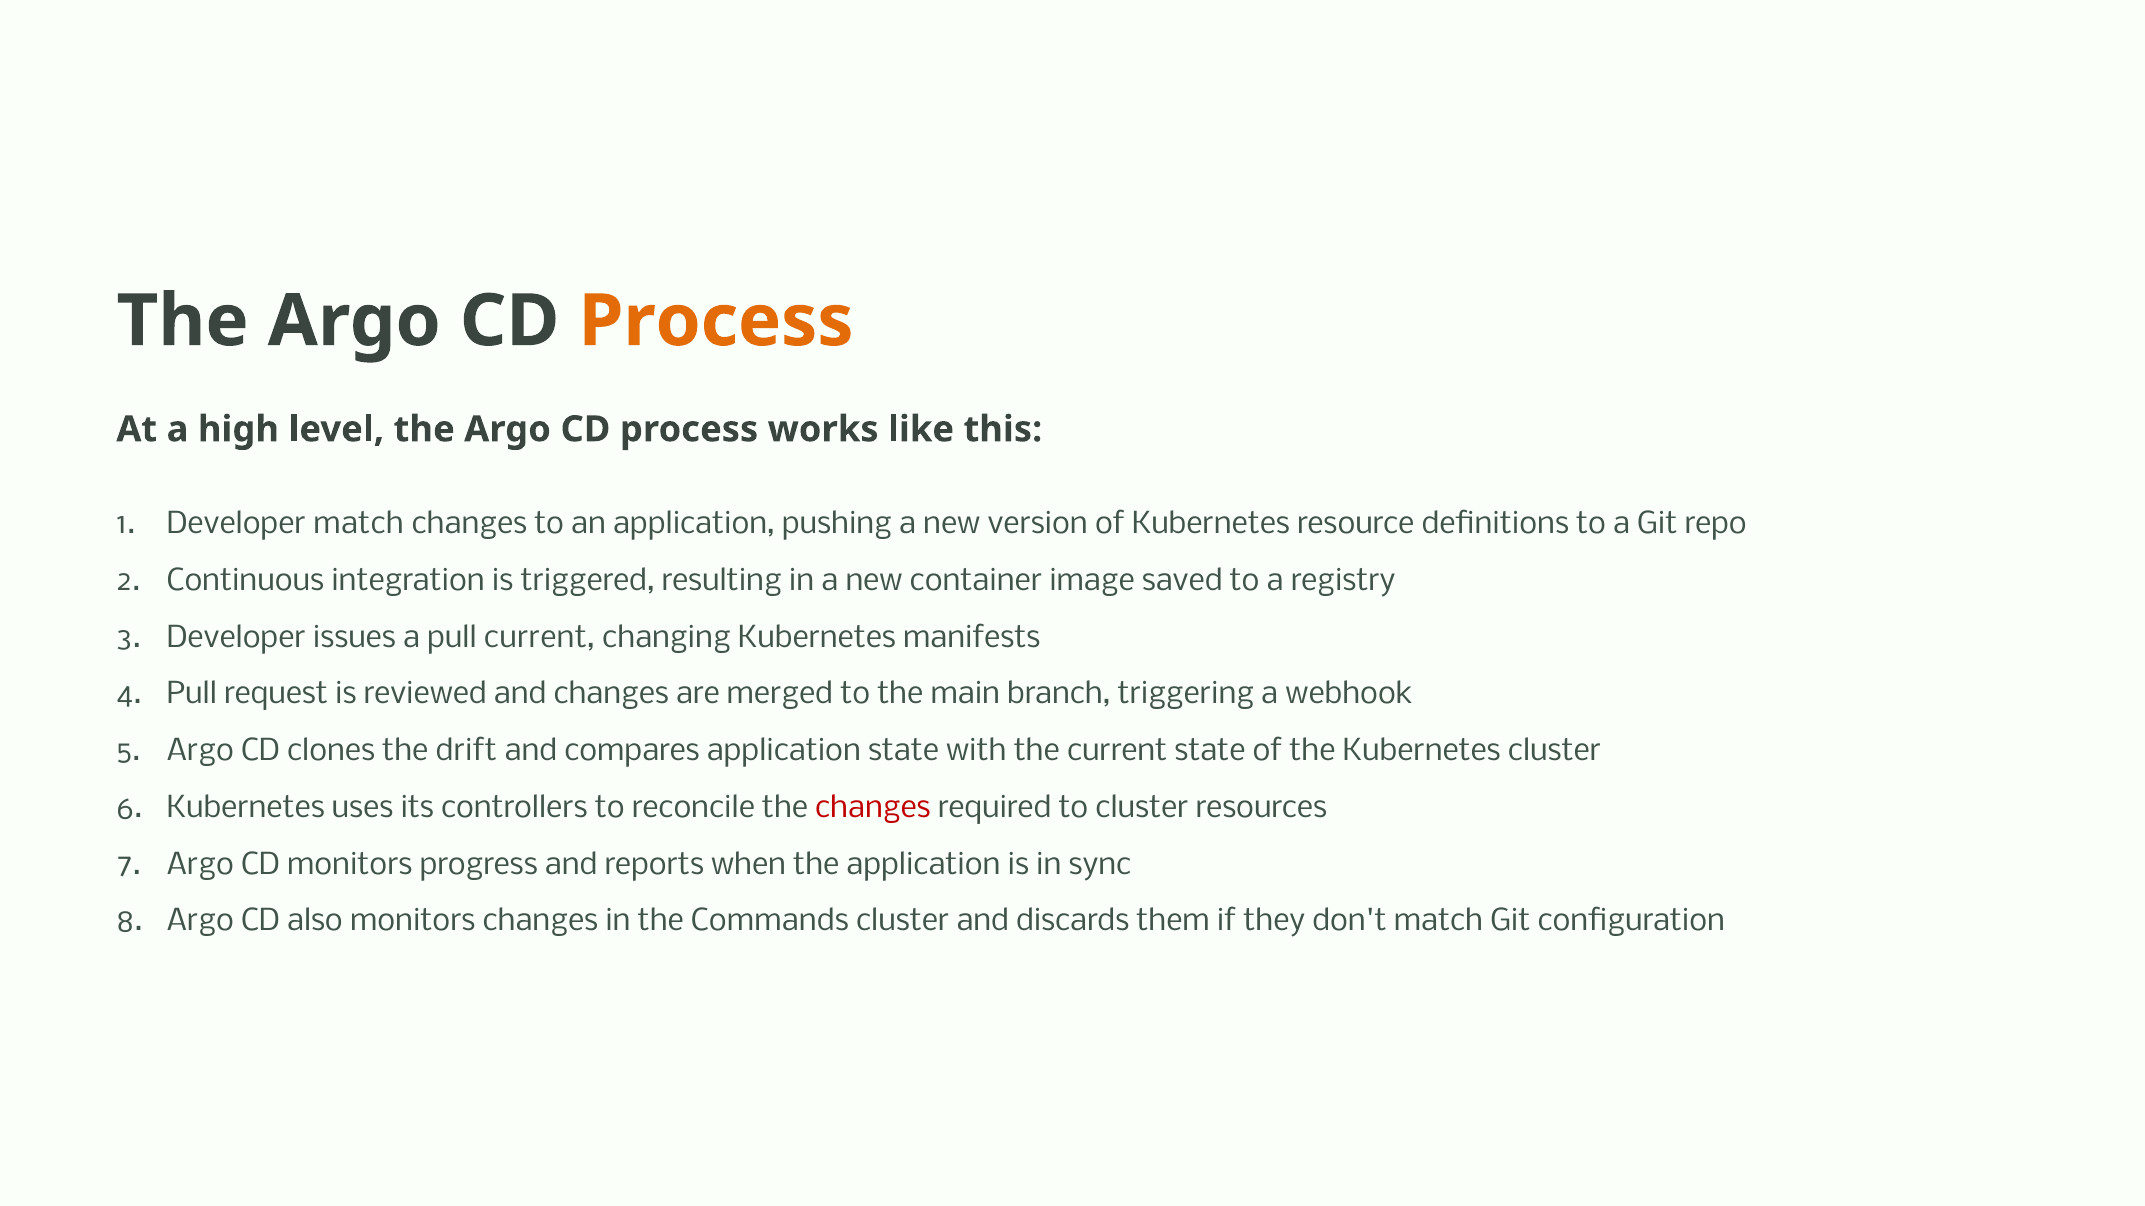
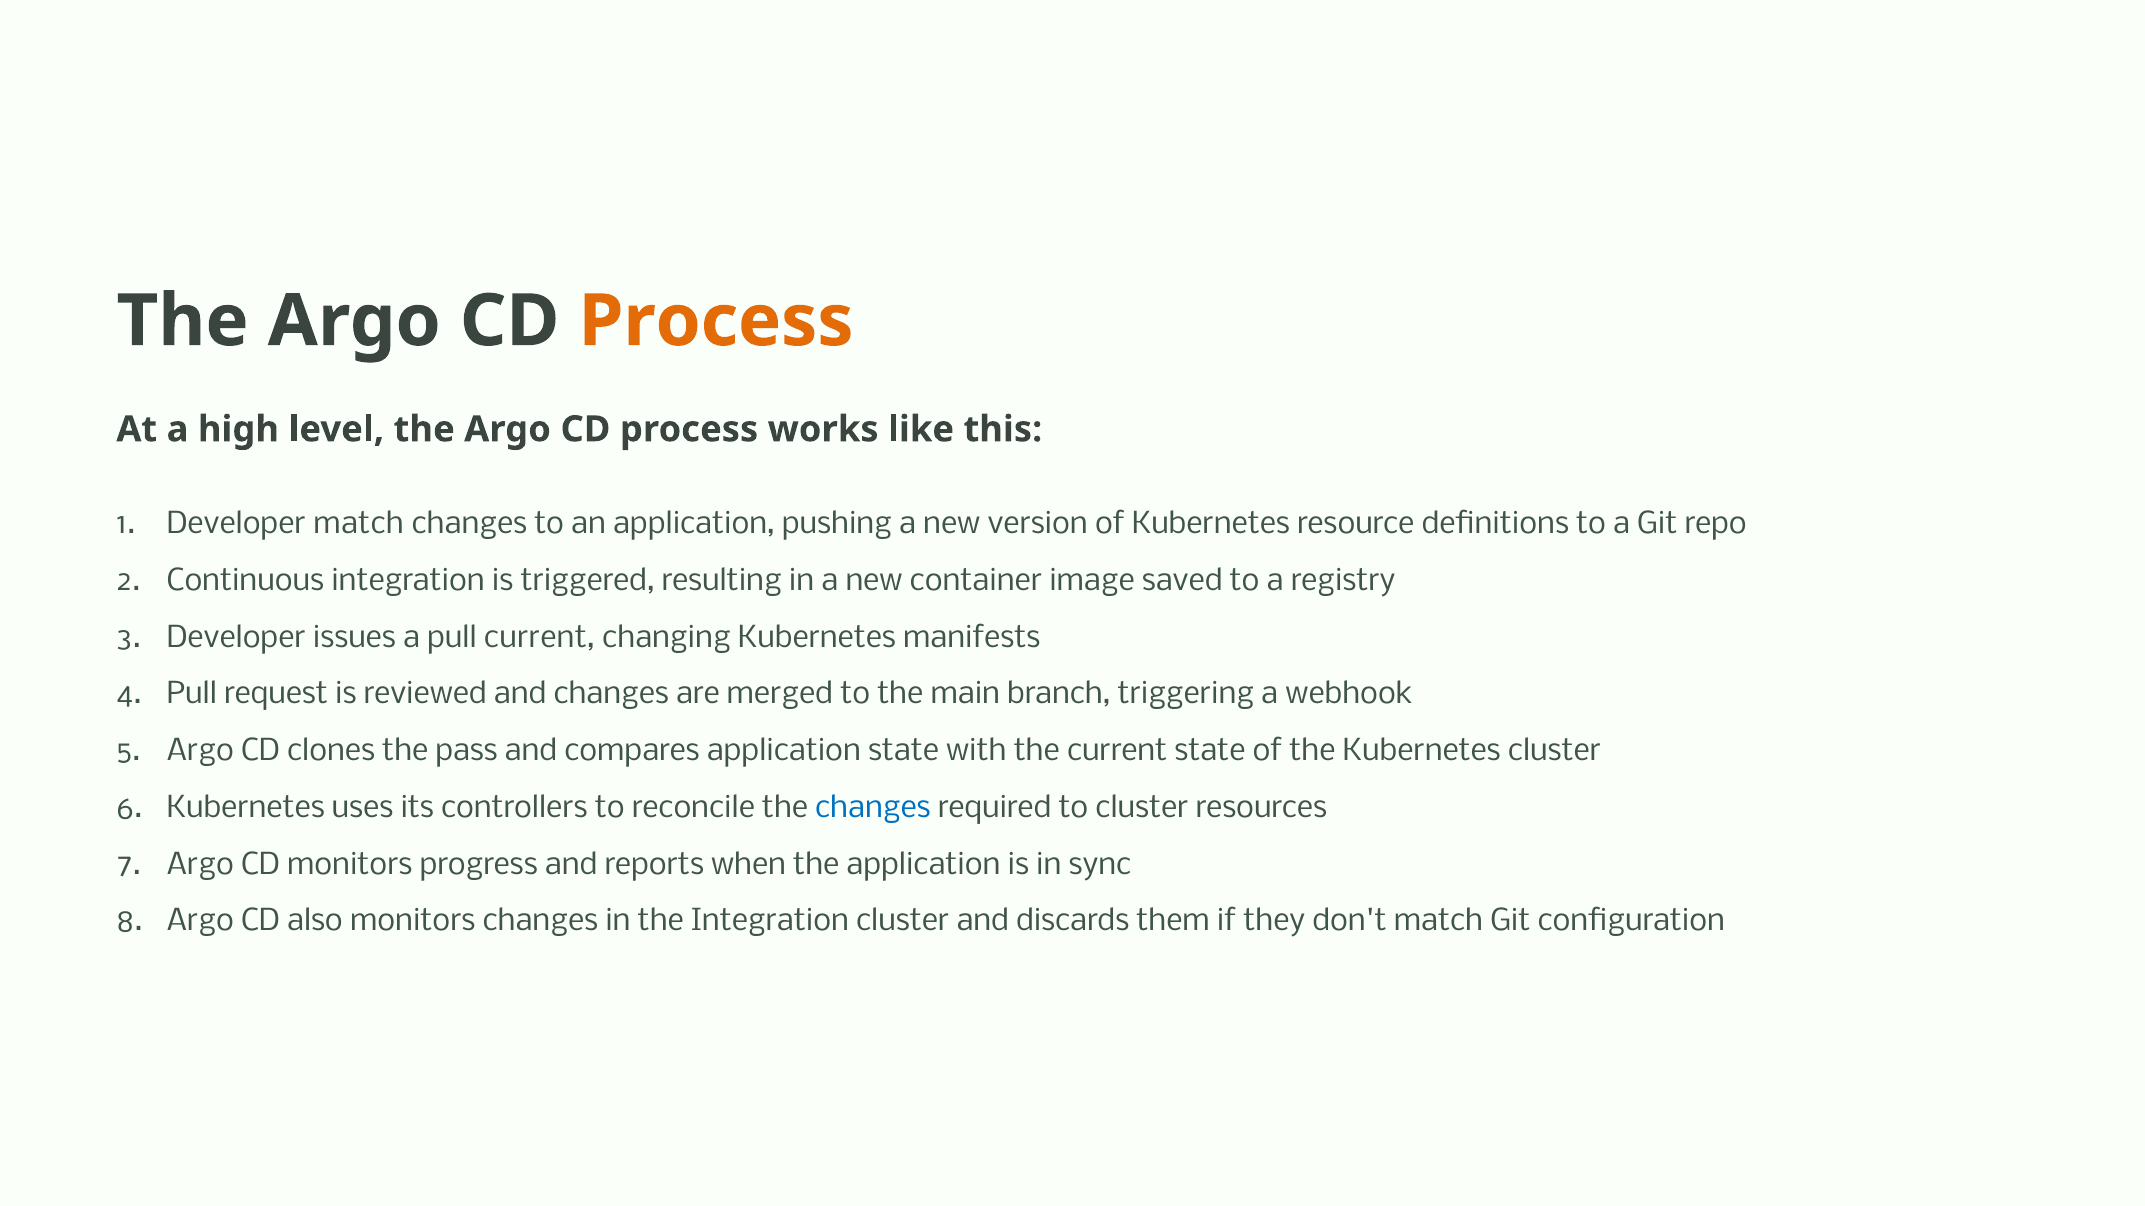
drift: drift -> pass (467, 751)
changes colour: red -> blue (873, 808)
the Commands: Commands -> Integration (770, 922)
